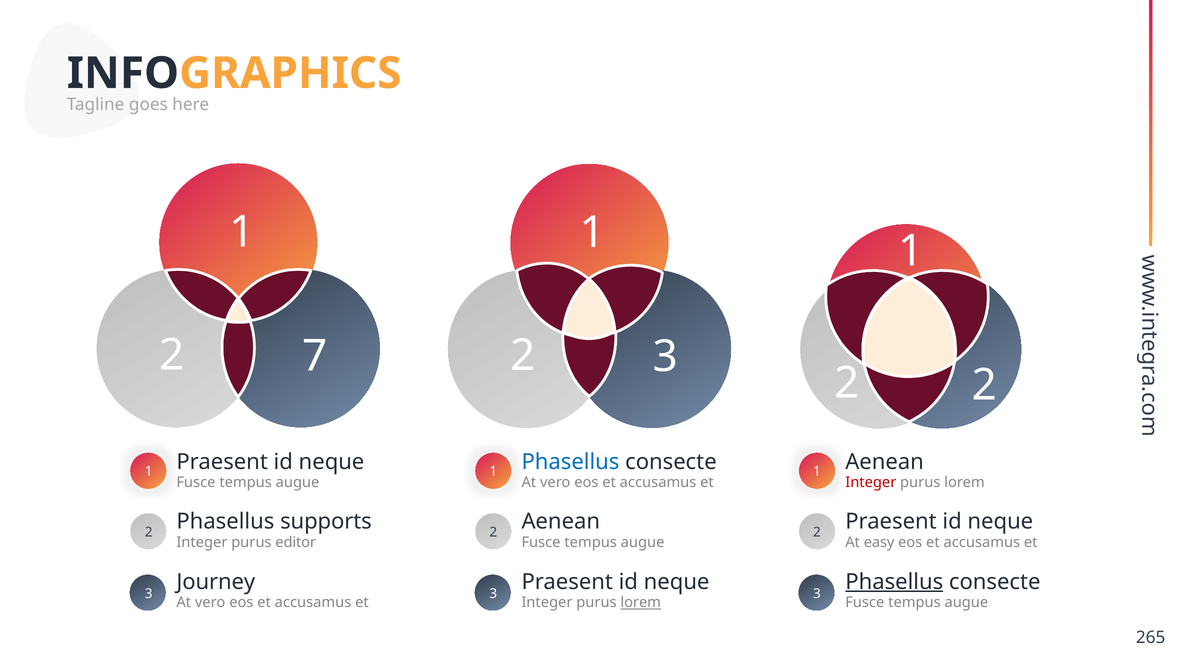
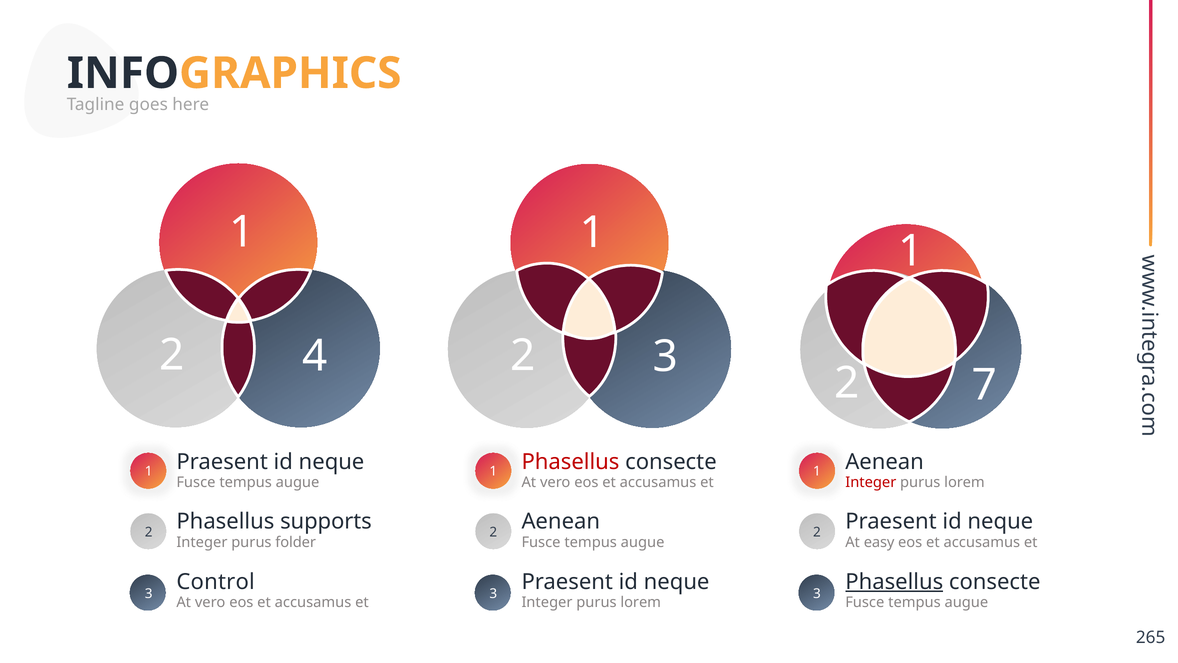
7: 7 -> 4 (315, 356)
2 2: 2 -> 7 (985, 385)
Phasellus colour: blue -> red (570, 462)
editor: editor -> folder (296, 542)
Journey: Journey -> Control (216, 582)
lorem underline: present -> none (641, 602)
